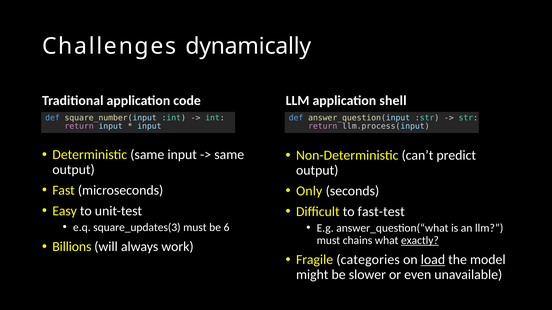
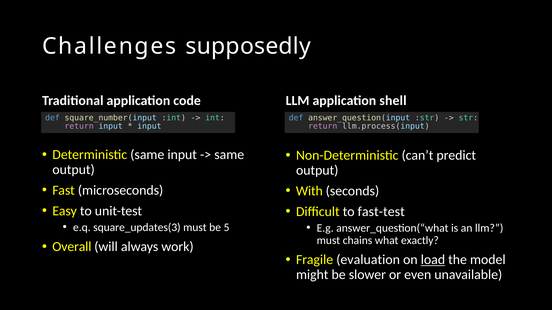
dynamically: dynamically -> supposedly (248, 46)
Only: Only -> With (309, 191)
6: 6 -> 5 (227, 228)
exactly underline: present -> none (420, 241)
Billions: Billions -> Overall (72, 247)
categories: categories -> evaluation (368, 260)
